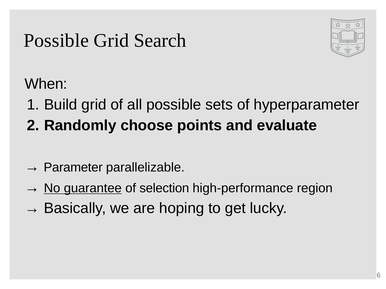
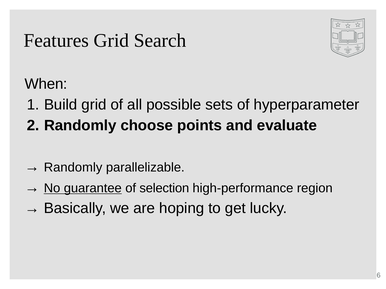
Possible: Possible -> Features (56, 40)
Parameter: Parameter -> Randomly (73, 168)
